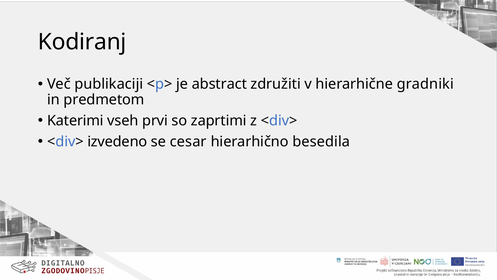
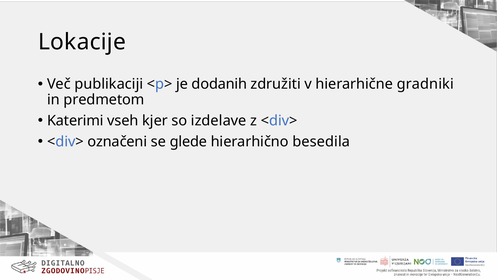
Kodiranj: Kodiranj -> Lokacije (82, 42)
abstract: abstract -> dodanih (219, 84)
prvi: prvi -> kjer (155, 121)
zaprtimi: zaprtimi -> izdelave (219, 121)
izvedeno: izvedeno -> označeni (117, 141)
cesar: cesar -> glede (188, 141)
